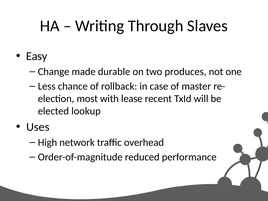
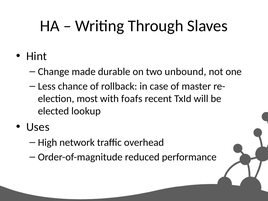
Easy: Easy -> Hint (37, 56)
produces: produces -> unbound (185, 72)
lease: lease -> foafs (132, 99)
